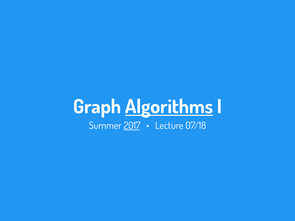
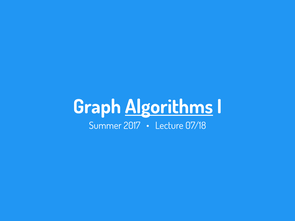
2017 underline: present -> none (132, 126)
